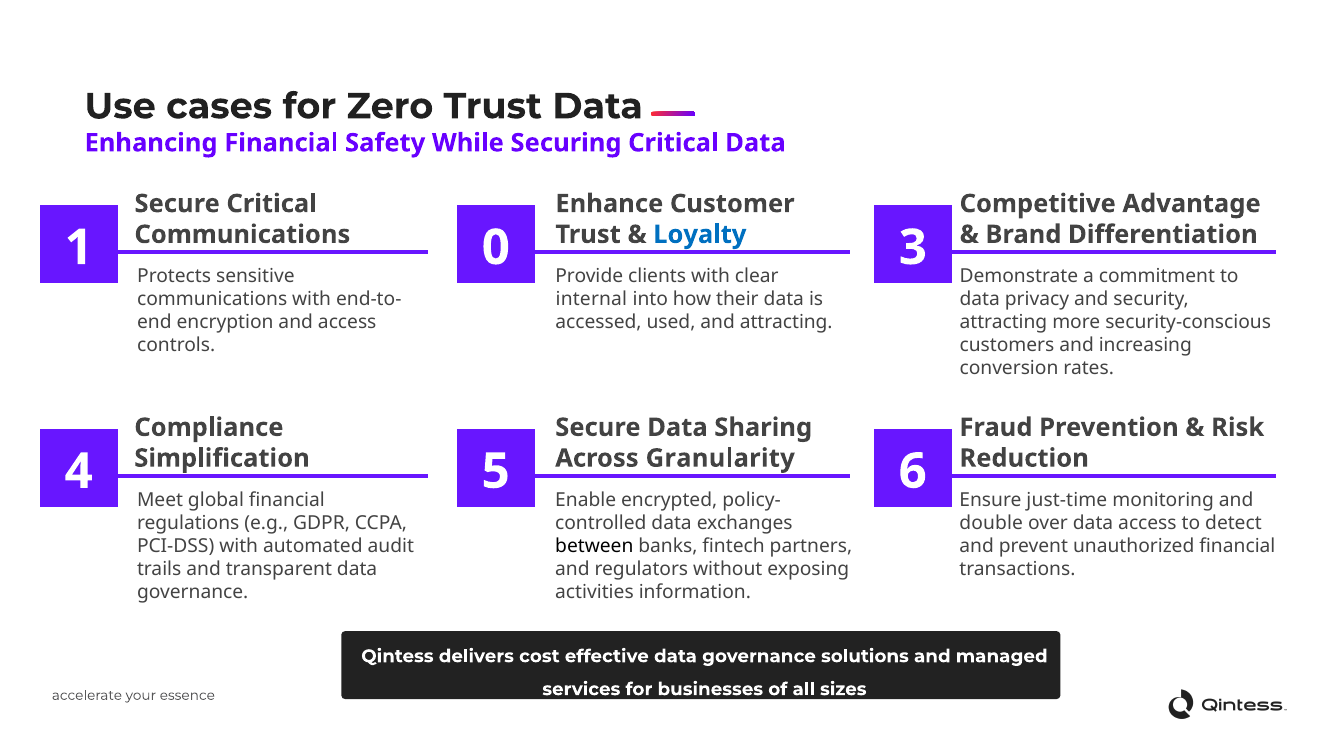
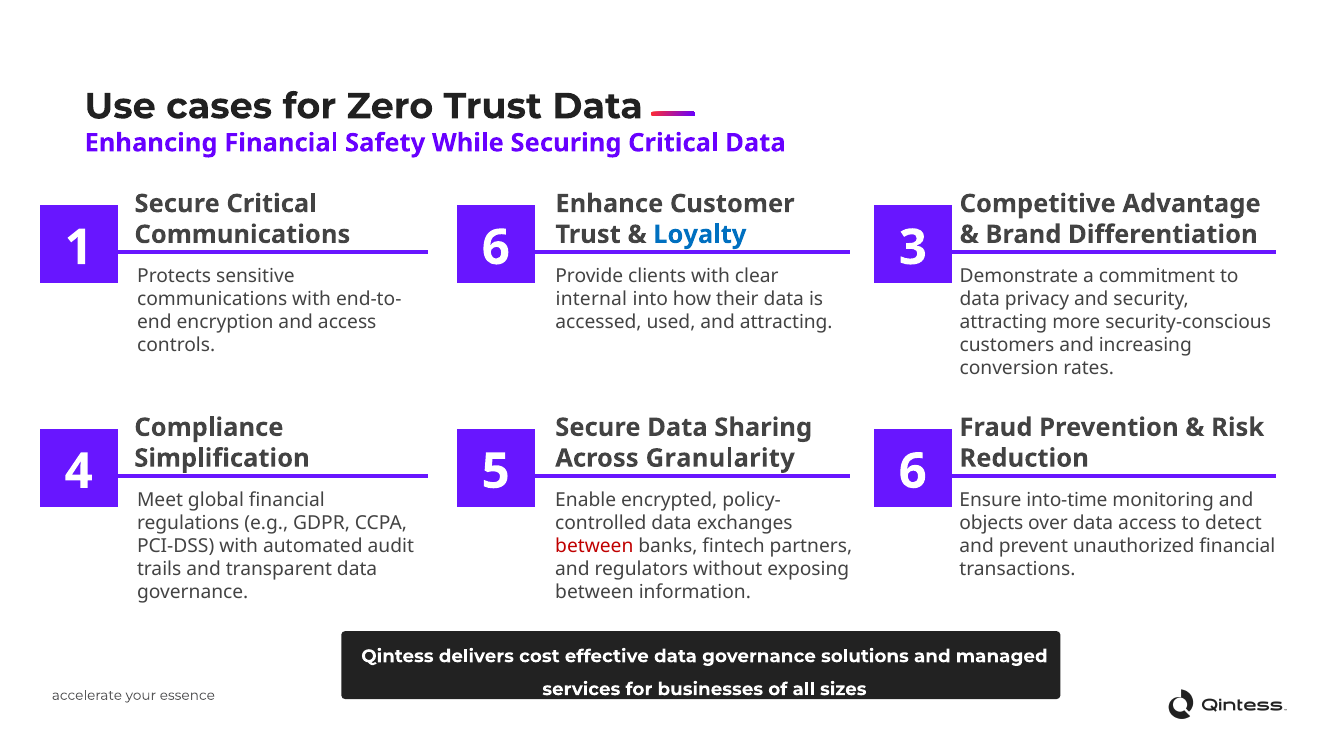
Communications 0: 0 -> 6 (496, 248)
just-time: just-time -> into-time (1067, 499)
double: double -> objects (991, 522)
between colour: black -> red (594, 545)
activities: activities -> between (594, 592)
